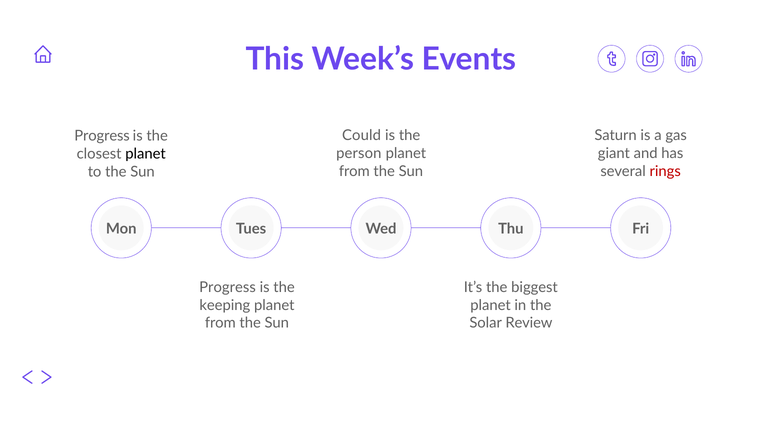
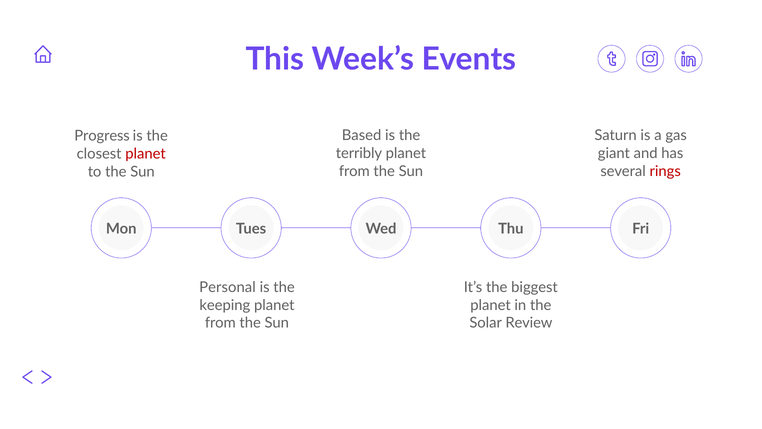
Could: Could -> Based (362, 135)
person: person -> terribly (359, 153)
planet colour: black -> red (146, 154)
Progress: Progress -> Personal (227, 287)
